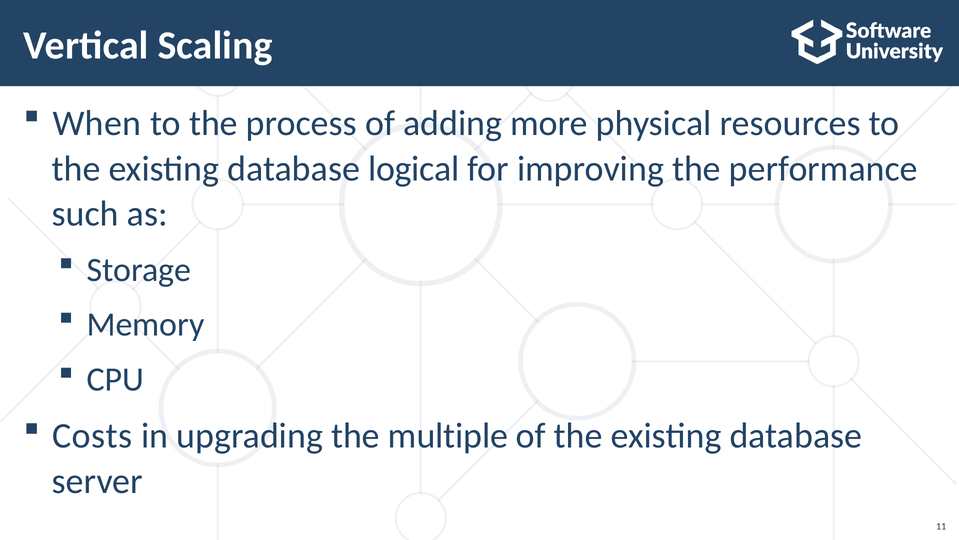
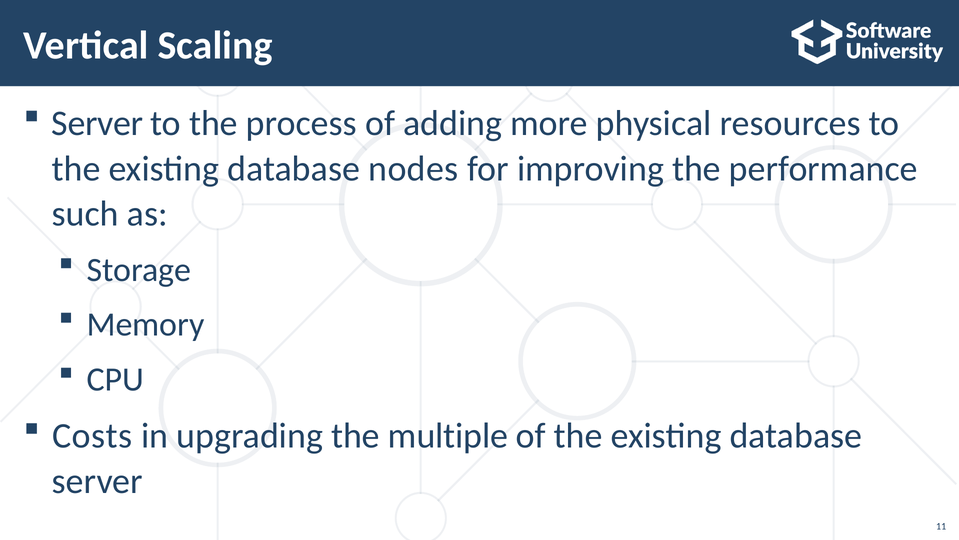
When: When -> Server (97, 123)
logical: logical -> nodes (413, 168)
